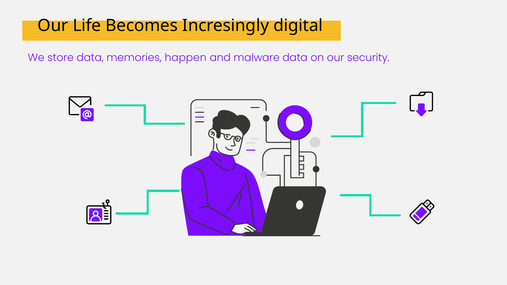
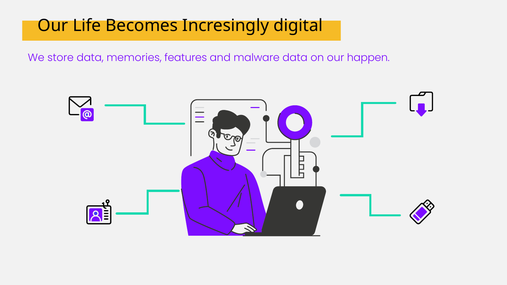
happen: happen -> features (186, 58)
security: security -> happen (368, 58)
